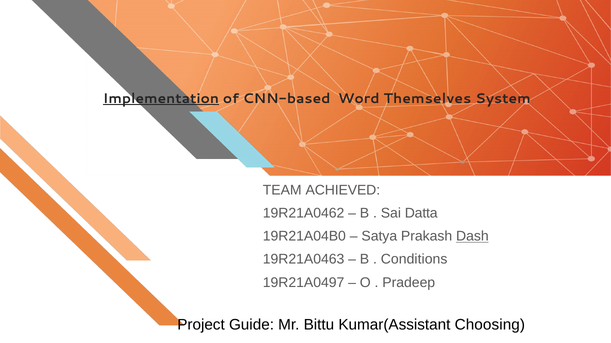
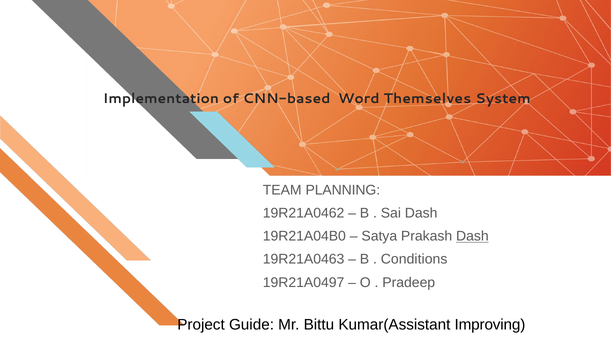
Implementation underline: present -> none (161, 99)
ACHIEVED: ACHIEVED -> PLANNING (343, 190)
Sai Datta: Datta -> Dash (421, 214)
Choosing: Choosing -> Improving (490, 326)
